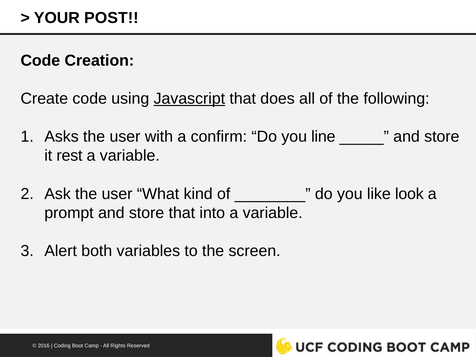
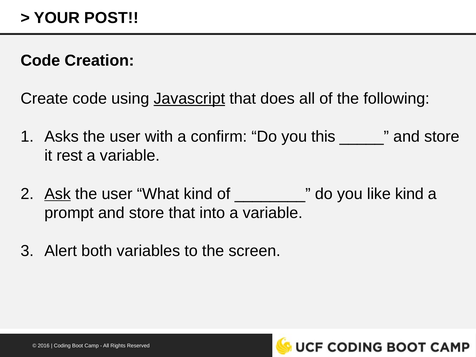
line: line -> this (323, 137)
Ask underline: none -> present (58, 194)
like look: look -> kind (409, 194)
